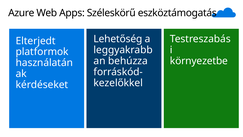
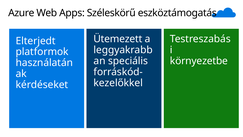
Lehetőség: Lehetőség -> Ütemezett (118, 39)
behúzza: behúzza -> speciális (128, 61)
